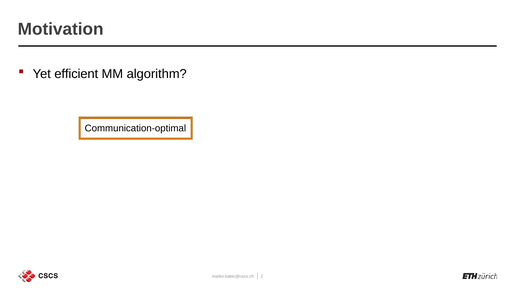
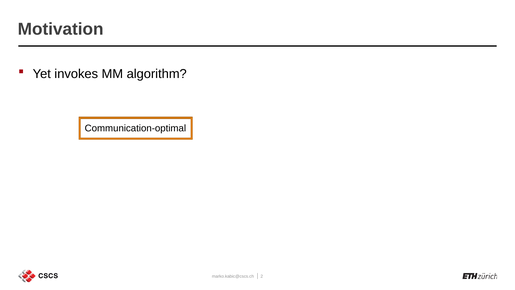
efficient: efficient -> invokes (76, 74)
